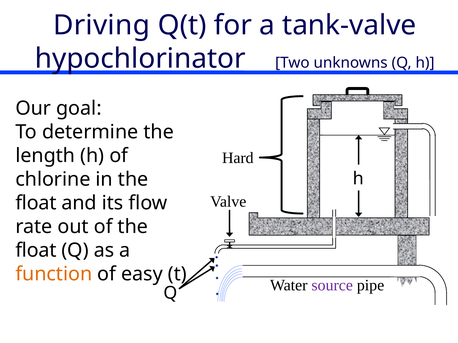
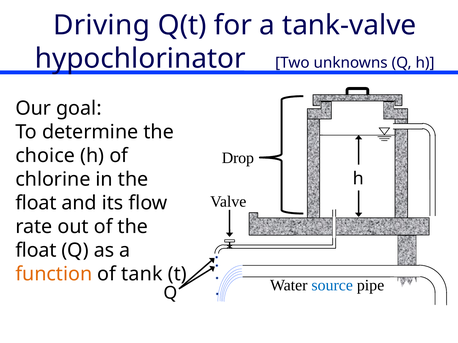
length: length -> choice (45, 156)
Hard: Hard -> Drop (238, 158)
easy: easy -> tank (142, 274)
source colour: purple -> blue (332, 286)
